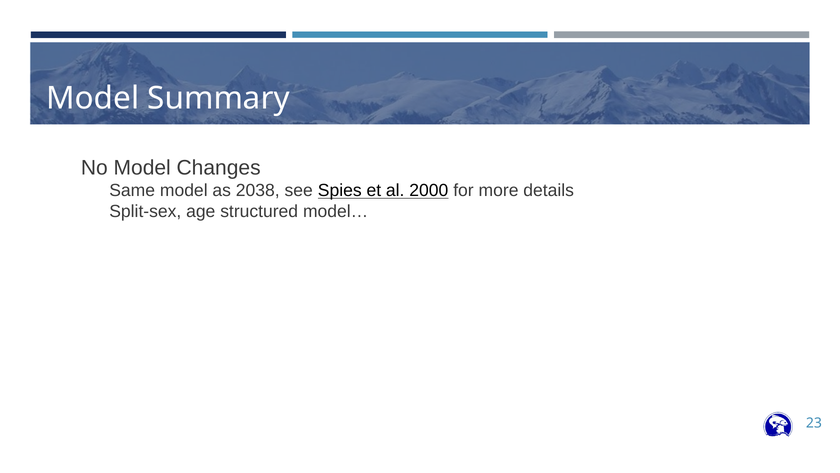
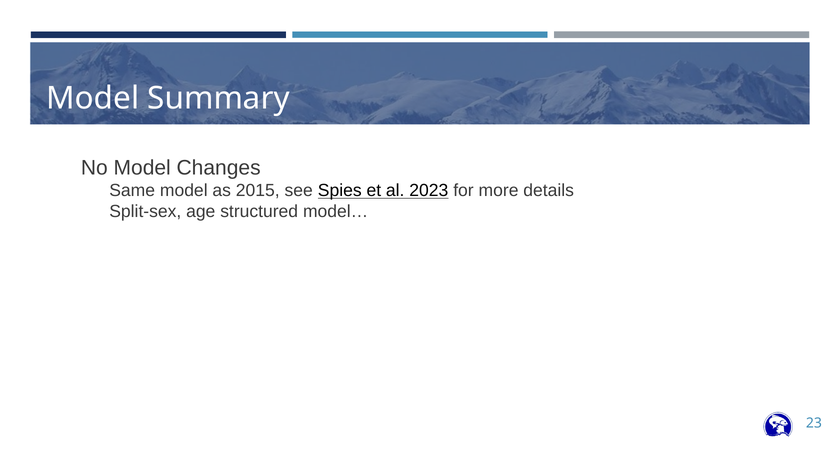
2038: 2038 -> 2015 (258, 190)
2000: 2000 -> 2023 (429, 190)
